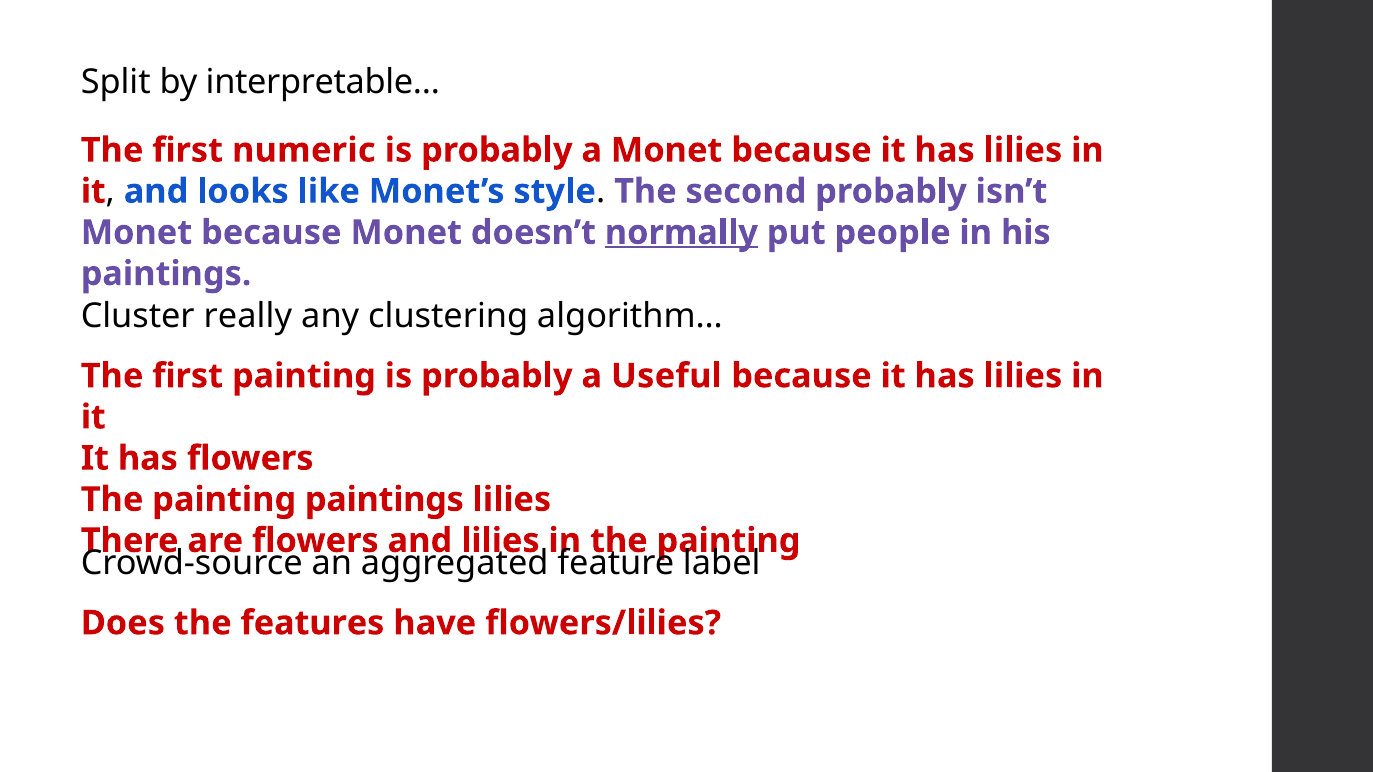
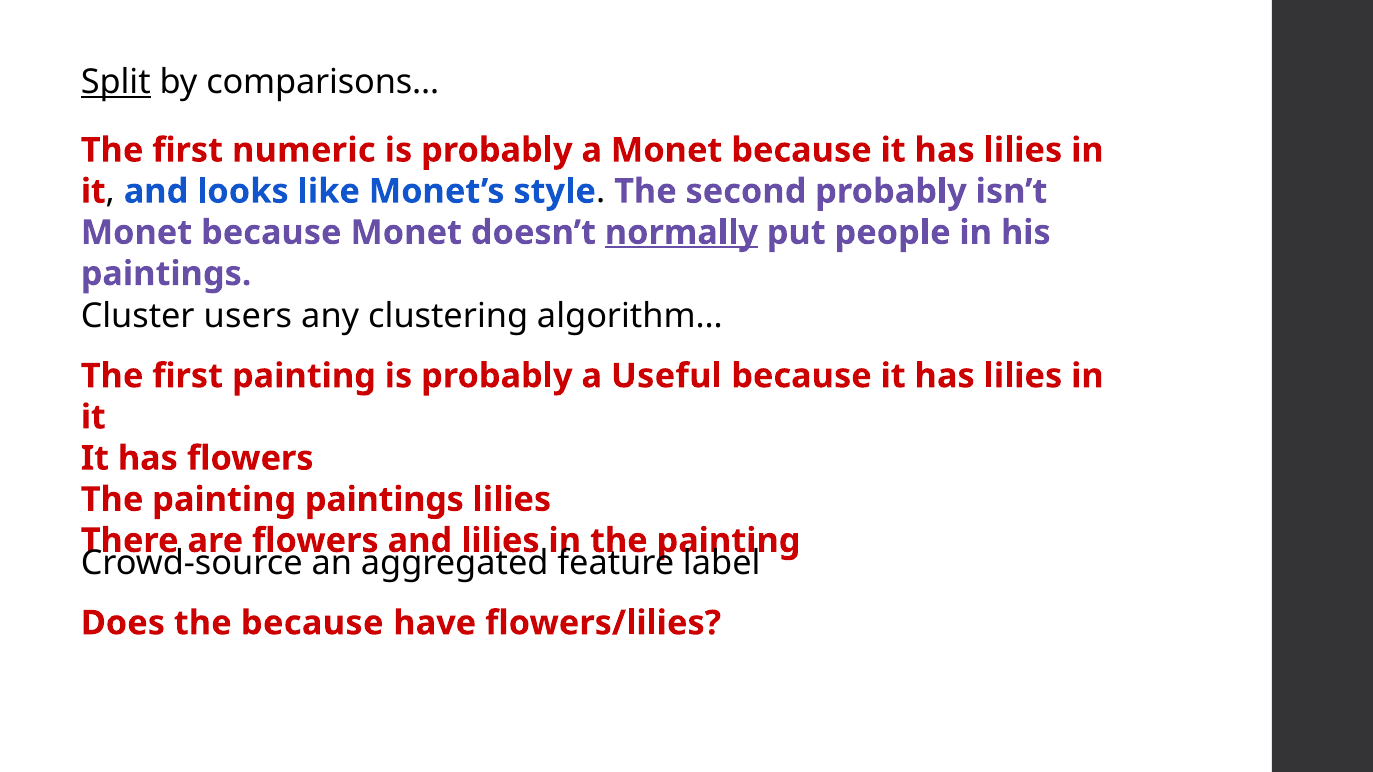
Split underline: none -> present (116, 82)
interpretable…: interpretable… -> comparisons… (323, 82)
really: really -> users (248, 316)
the features: features -> because (312, 623)
